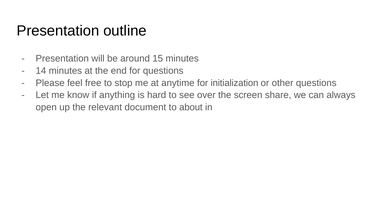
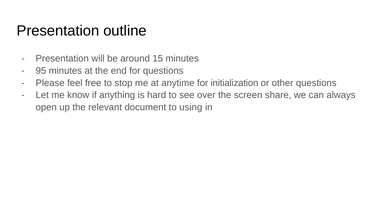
14: 14 -> 95 (41, 71)
about: about -> using (191, 107)
